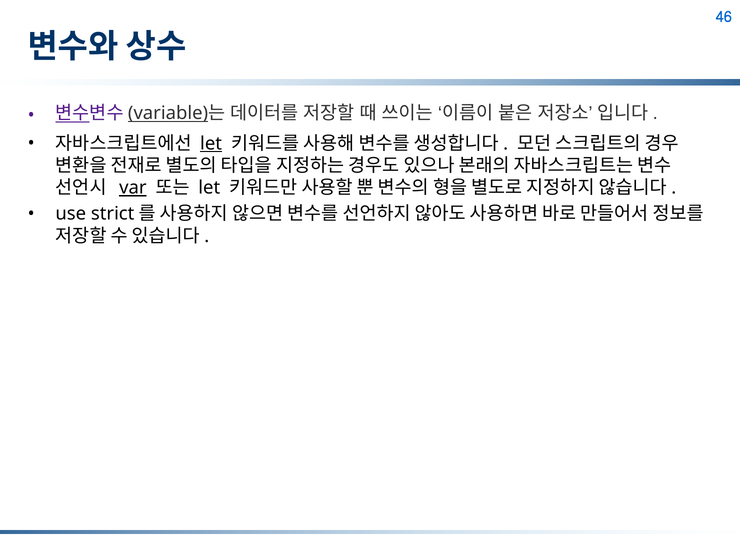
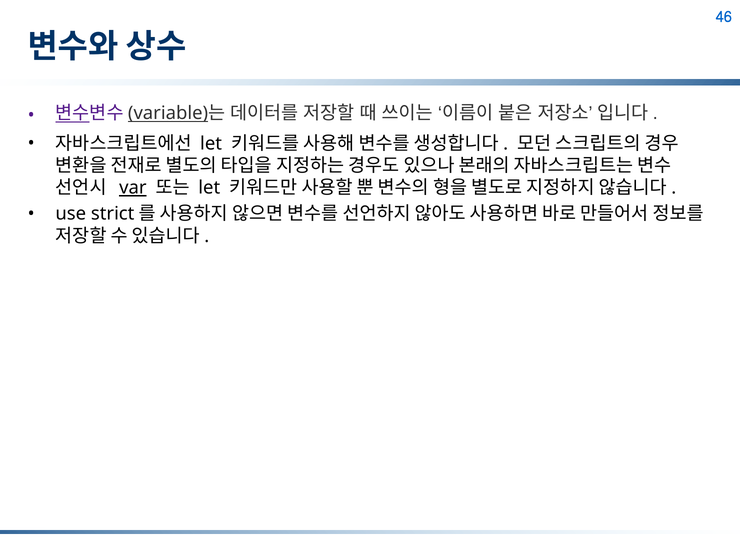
let underline: present -> none (211, 143)
